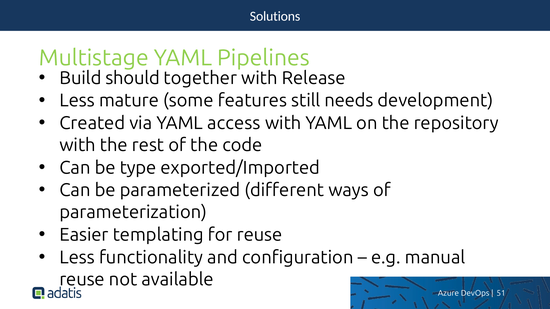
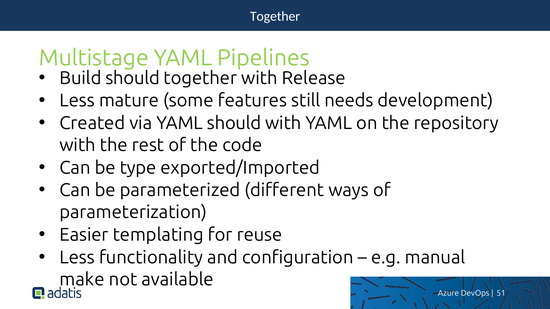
Solutions: Solutions -> Together (275, 16)
YAML access: access -> should (234, 123)
reuse: reuse -> make (82, 280)
